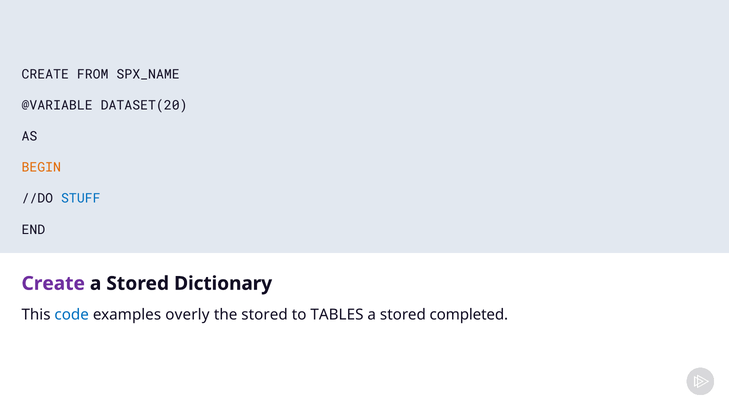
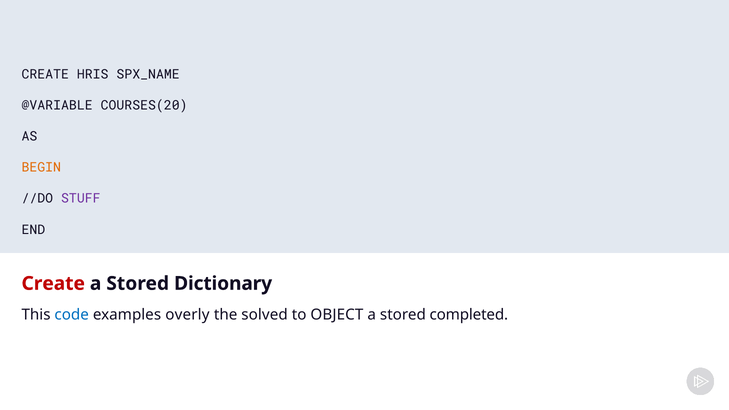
FROM: FROM -> HRIS (93, 75)
DATASET(20: DATASET(20 -> COURSES(20 (144, 106)
STUFF colour: blue -> purple (81, 199)
Create colour: purple -> red (53, 284)
the stored: stored -> solved (265, 315)
TABLES: TABLES -> OBJECT (337, 315)
